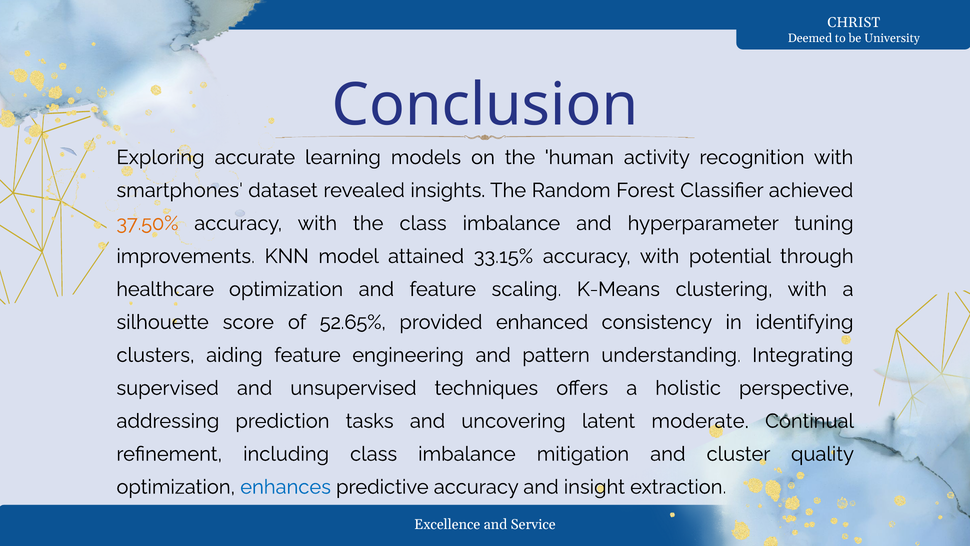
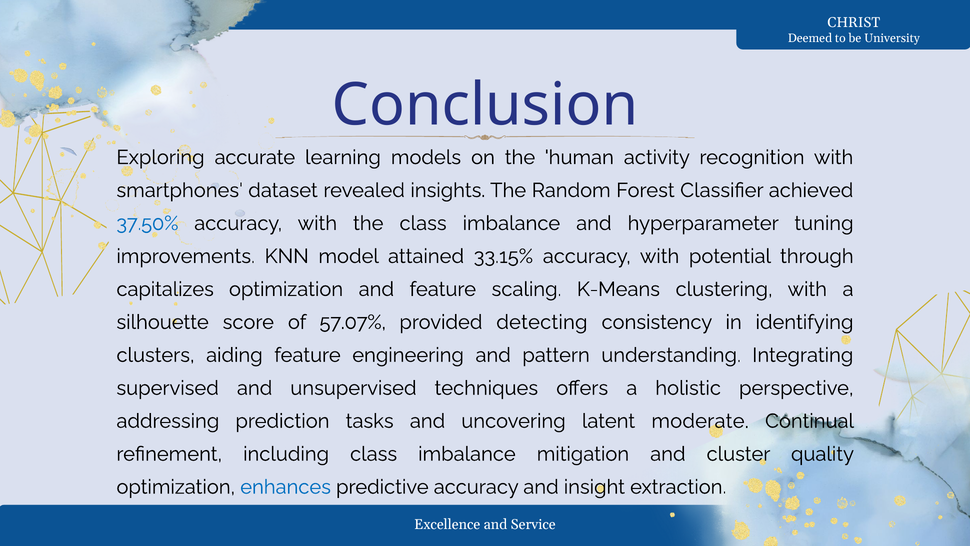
37.50% colour: orange -> blue (147, 223)
healthcare: healthcare -> capitalizes (165, 289)
52.65%: 52.65% -> 57.07% (353, 322)
enhanced: enhanced -> detecting (542, 322)
